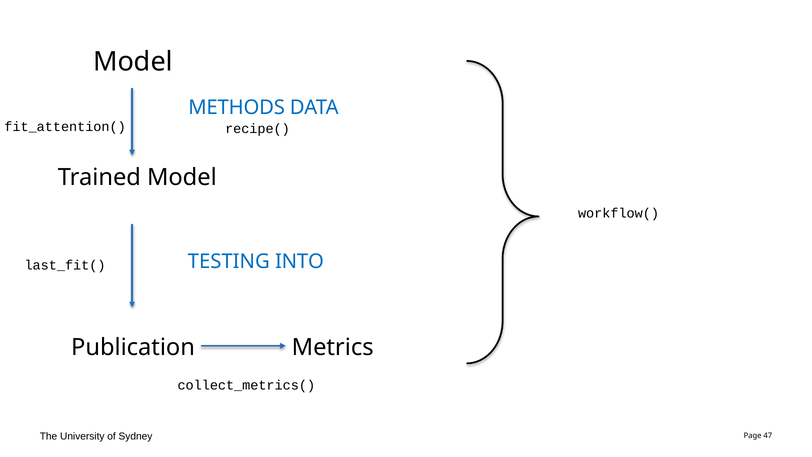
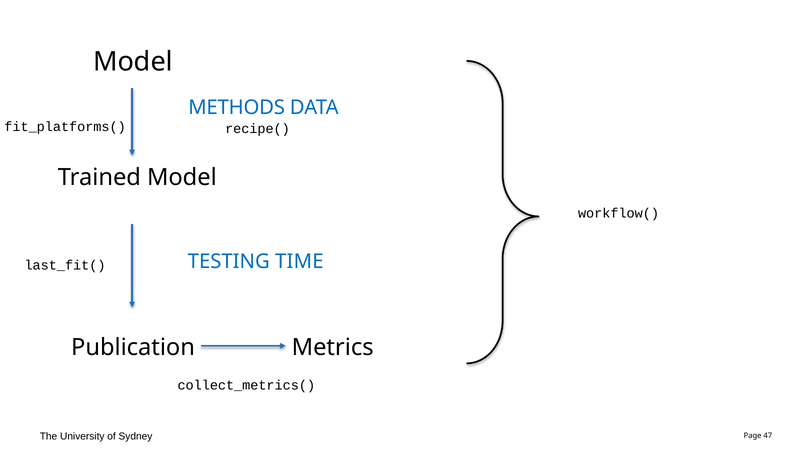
fit_attention(: fit_attention( -> fit_platforms( (65, 127)
INTO: INTO -> TIME (299, 261)
